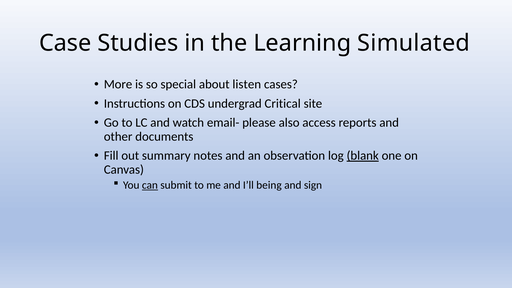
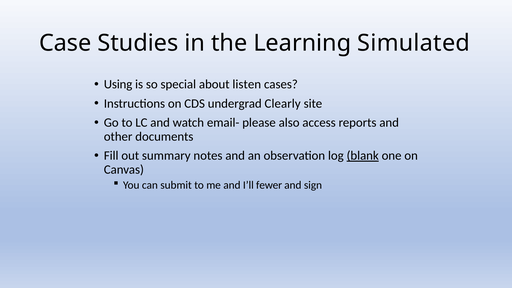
More: More -> Using (118, 84)
Critical: Critical -> Clearly (283, 104)
can underline: present -> none (150, 185)
being: being -> fewer (269, 185)
